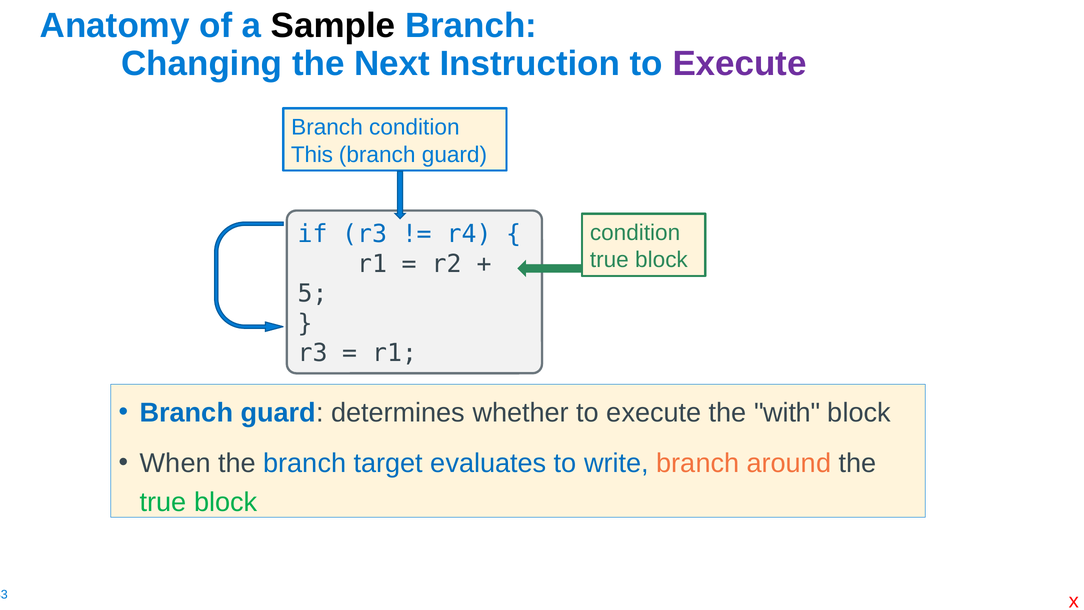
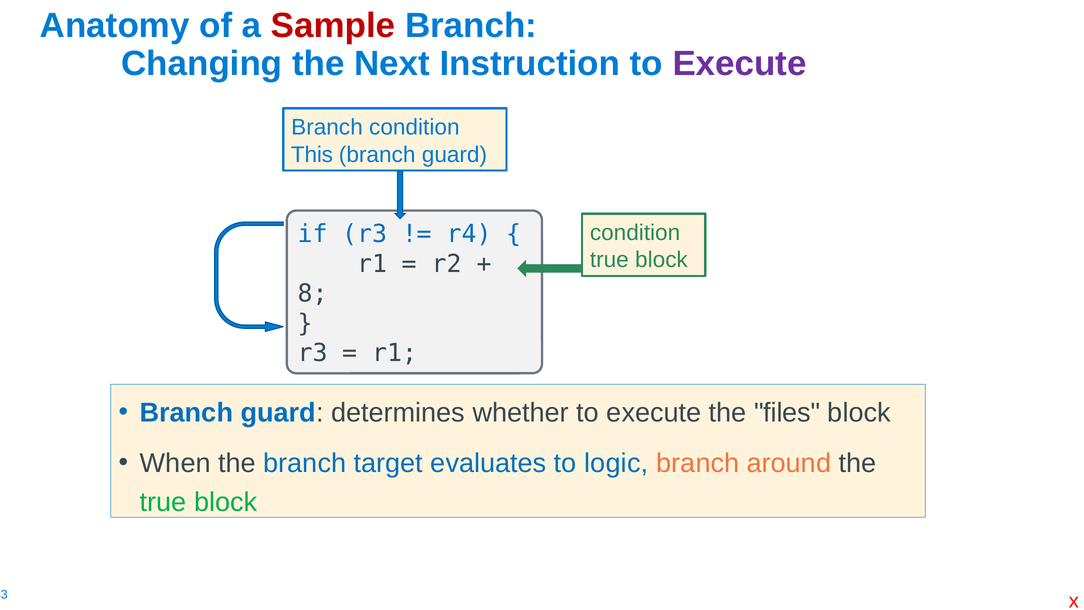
Sample colour: black -> red (333, 26)
5: 5 -> 8 (313, 294)
with: with -> files (787, 413)
write: write -> logic (616, 463)
